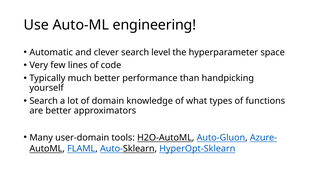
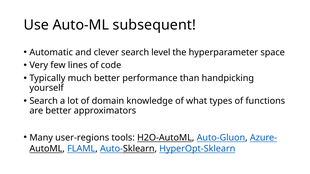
engineering: engineering -> subsequent (154, 25)
user-domain: user-domain -> user-regions (82, 138)
